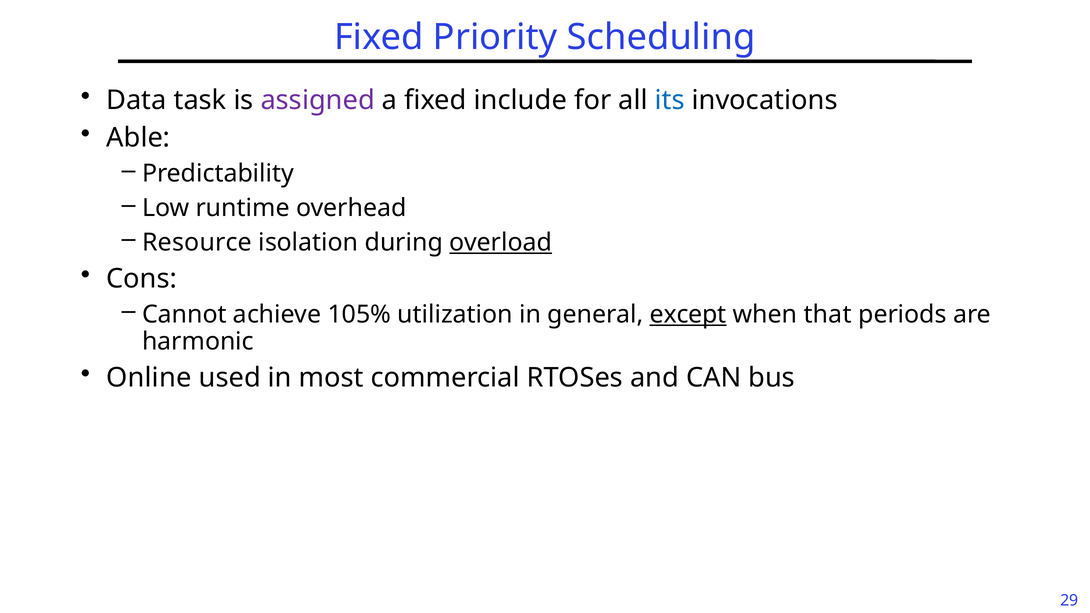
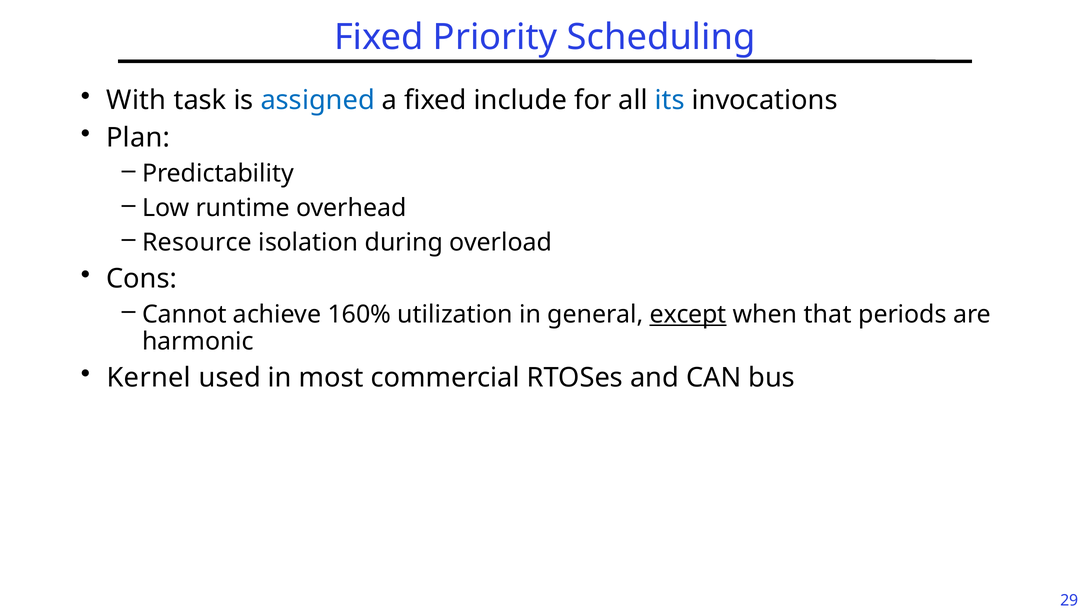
Data: Data -> With (136, 100)
assigned colour: purple -> blue (318, 100)
Able: Able -> Plan (138, 138)
overload underline: present -> none (501, 242)
105%: 105% -> 160% (359, 314)
Online: Online -> Kernel (149, 378)
